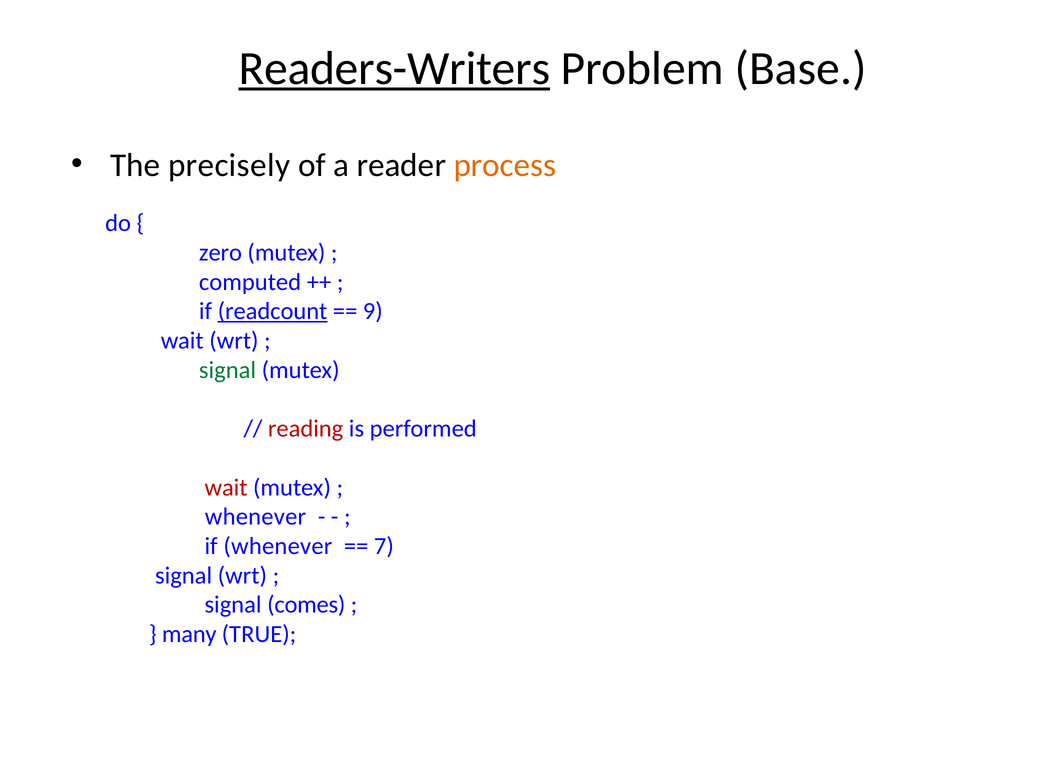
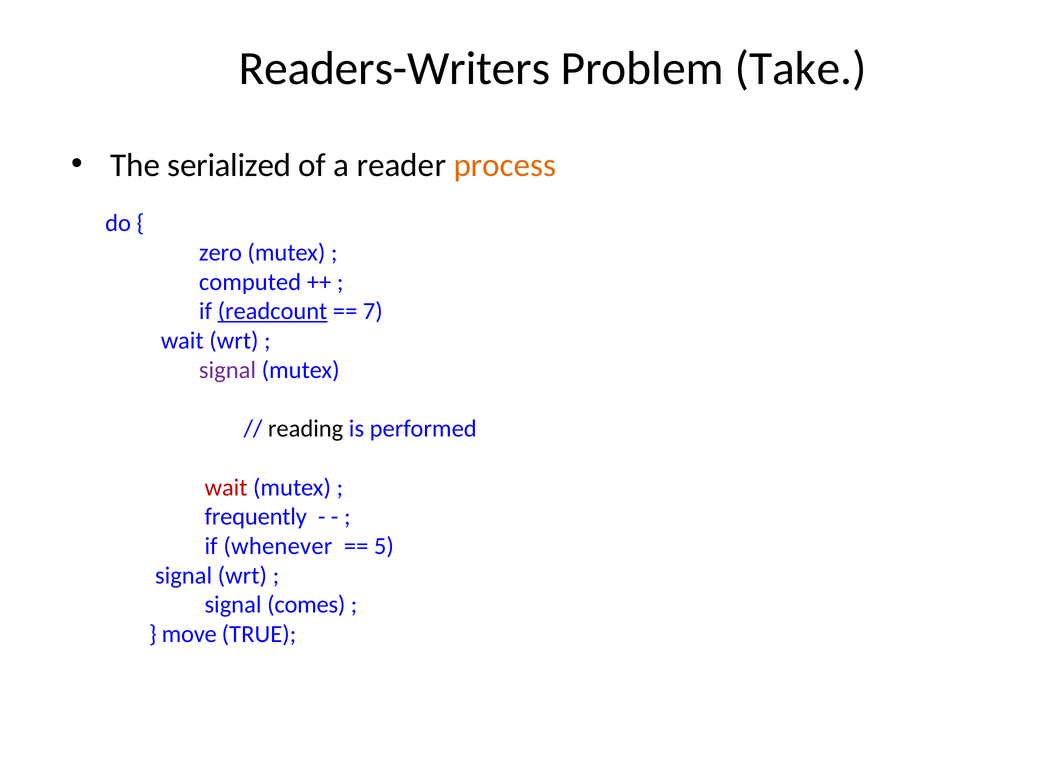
Readers-Writers underline: present -> none (394, 69)
Base: Base -> Take (801, 69)
precisely: precisely -> serialized (229, 165)
9: 9 -> 7 (373, 311)
signal colour: green -> purple (228, 370)
reading colour: red -> black (306, 429)
whenever: whenever -> frequently (256, 517)
7: 7 -> 5 (384, 546)
many: many -> move (189, 634)
